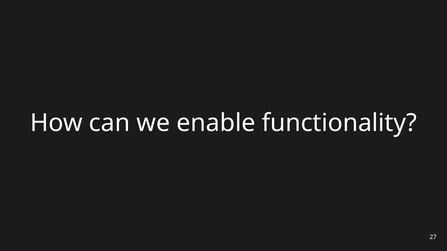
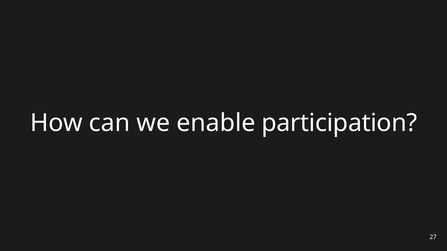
functionality: functionality -> participation (339, 123)
